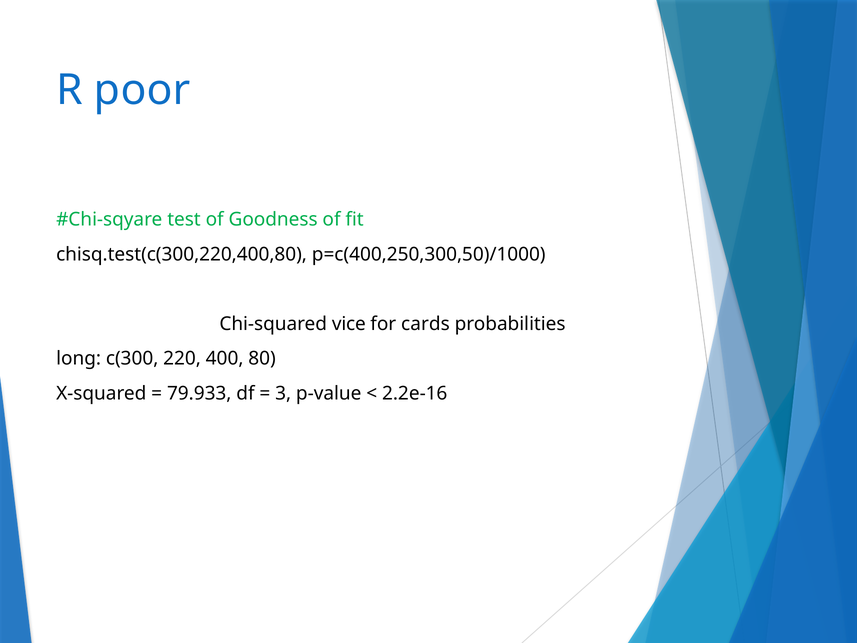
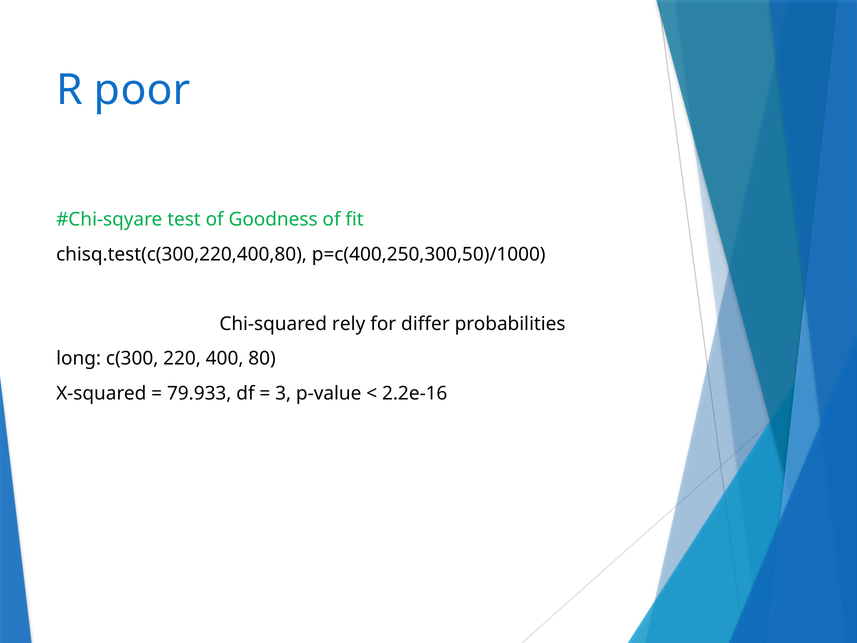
vice: vice -> rely (349, 324)
cards: cards -> differ (425, 324)
